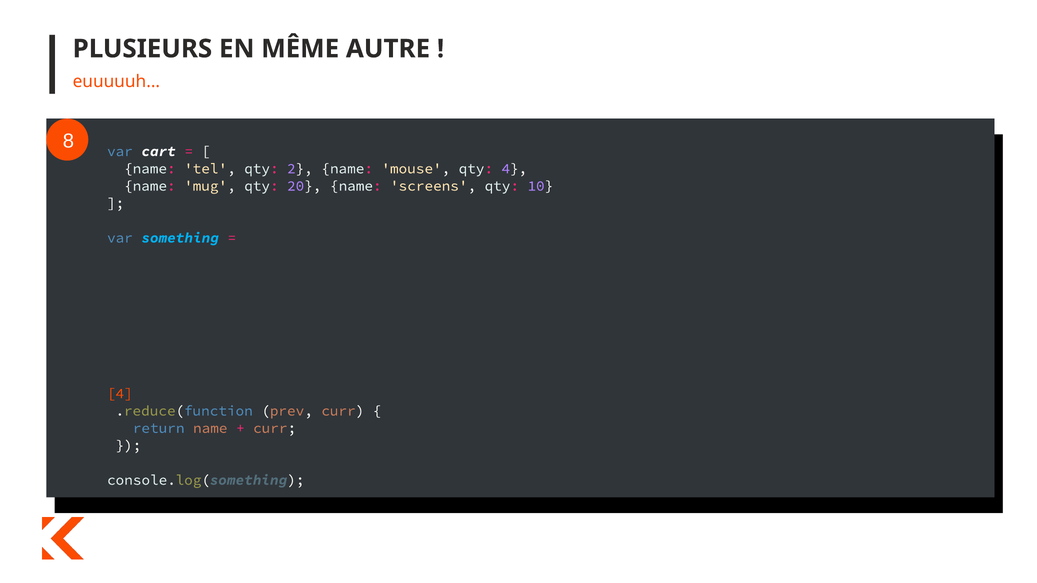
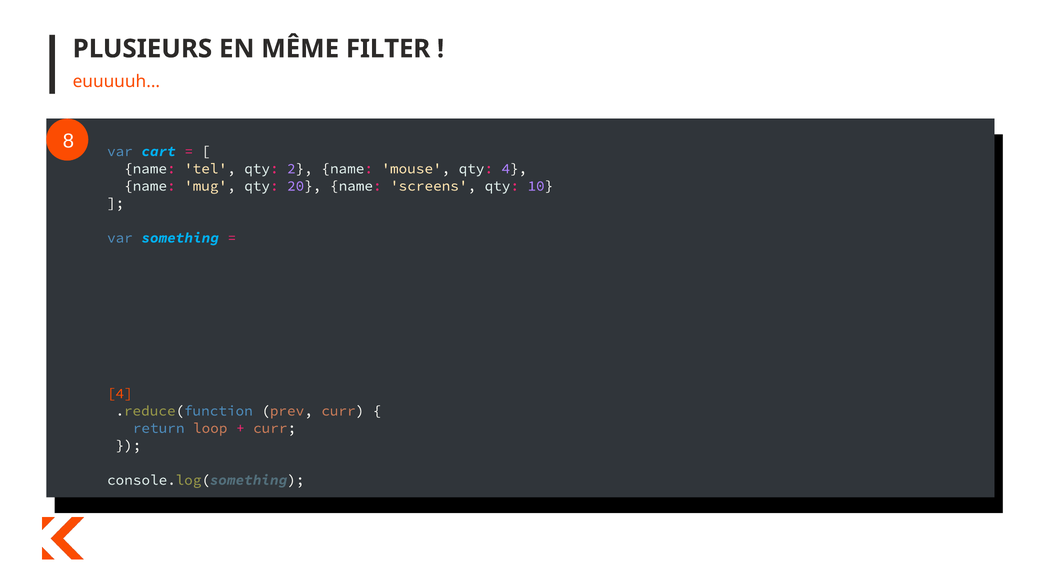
AUTRE: AUTRE -> FILTER (388, 49)
cart colour: white -> light blue (159, 151)
return name: name -> loop (210, 428)
